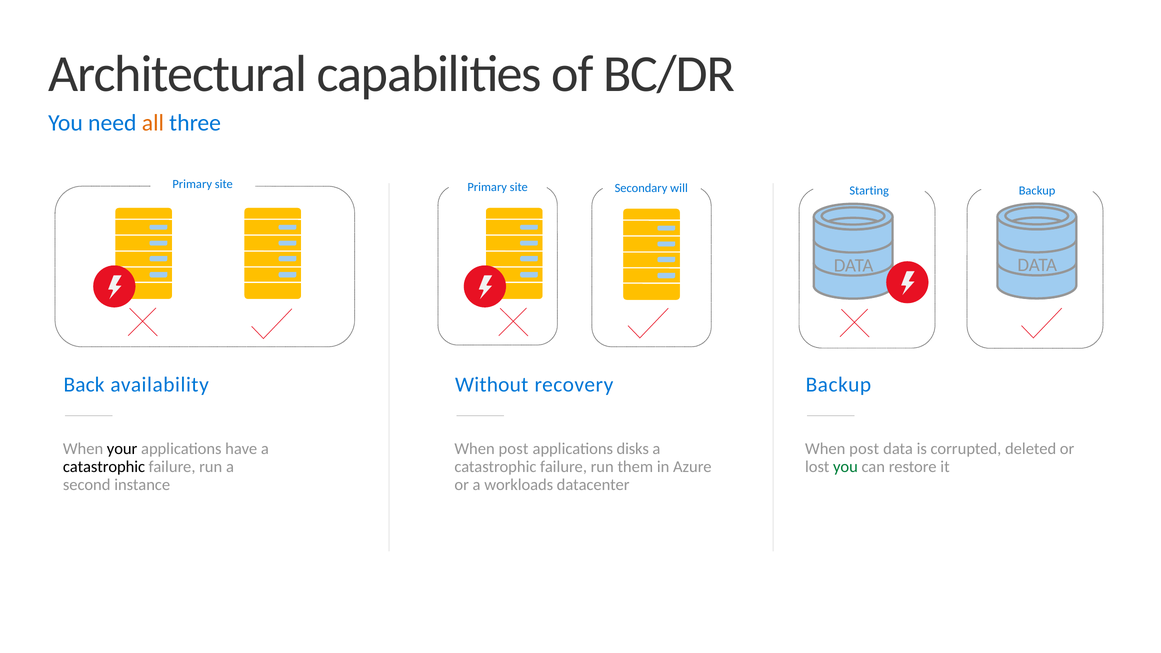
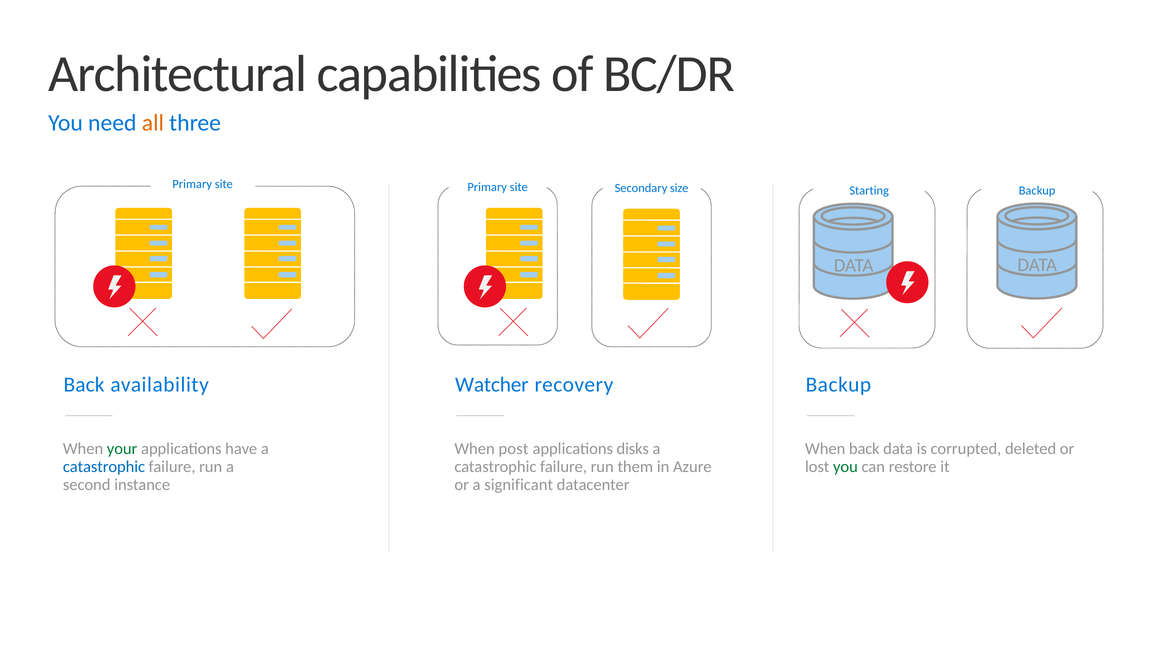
will: will -> size (679, 188)
Without: Without -> Watcher (492, 385)
your colour: black -> green (122, 449)
post: post -> back (864, 449)
catastrophic colour: black -> blue (104, 467)
workloads: workloads -> significant (519, 485)
